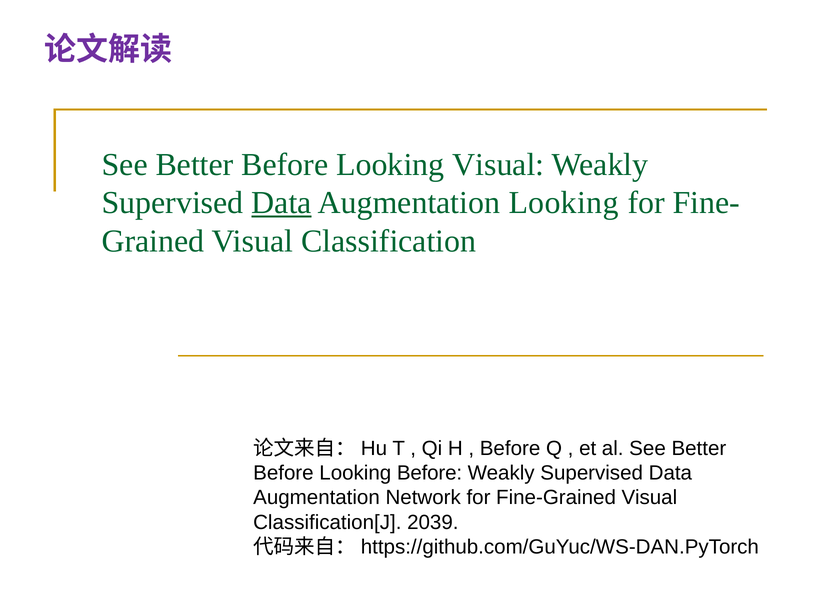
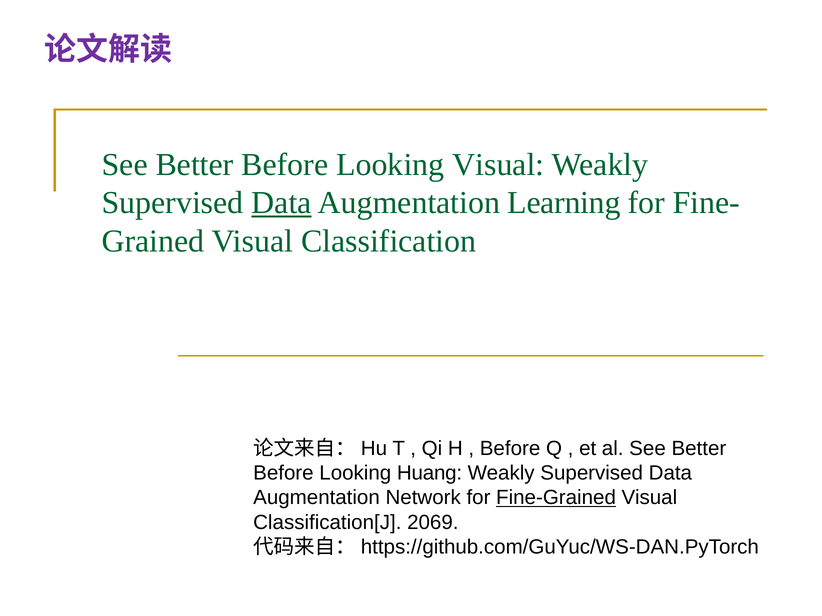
Augmentation Looking: Looking -> Learning (564, 203)
Looking Before: Before -> Huang (430, 473)
Fine-Grained underline: none -> present (556, 498)
2039: 2039 -> 2069 (433, 523)
